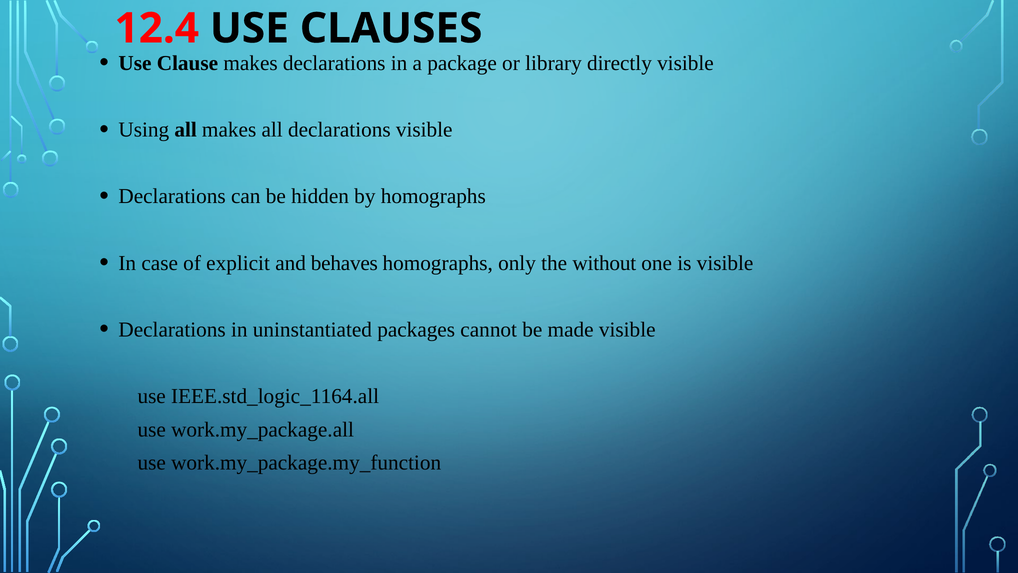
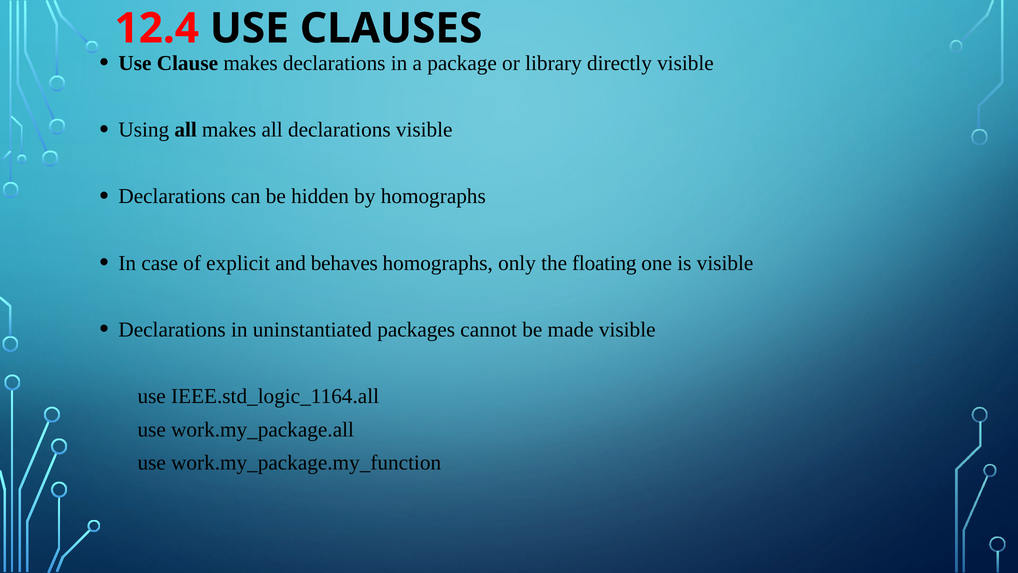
without: without -> floating (604, 263)
